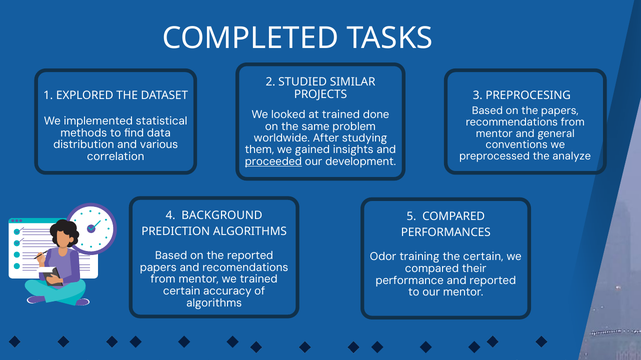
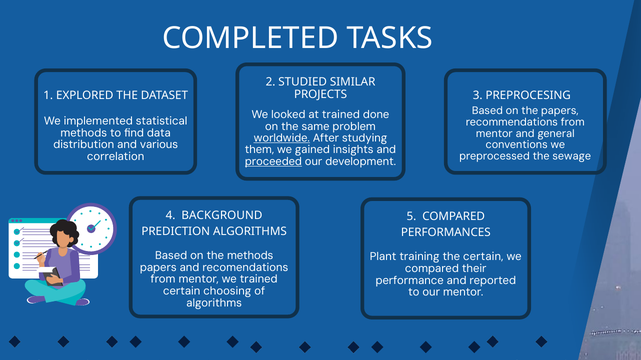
worldwide underline: none -> present (282, 138)
analyze: analyze -> sewage (572, 157)
the reported: reported -> methods (250, 256)
Odor: Odor -> Plant (383, 257)
accuracy: accuracy -> choosing (227, 292)
